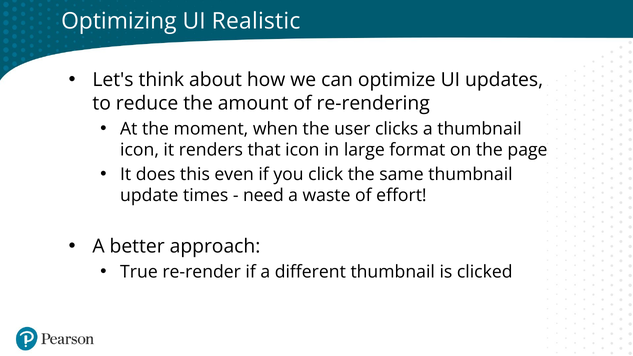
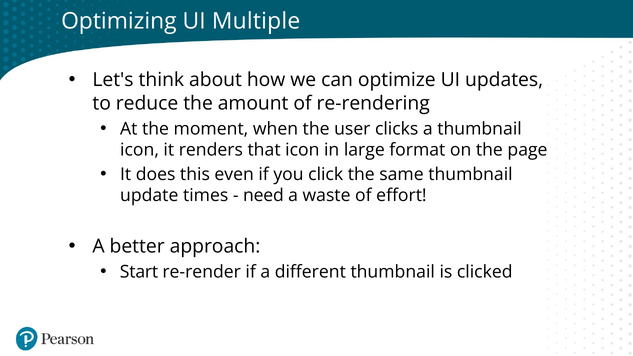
Realistic: Realistic -> Multiple (256, 21)
True: True -> Start (139, 272)
